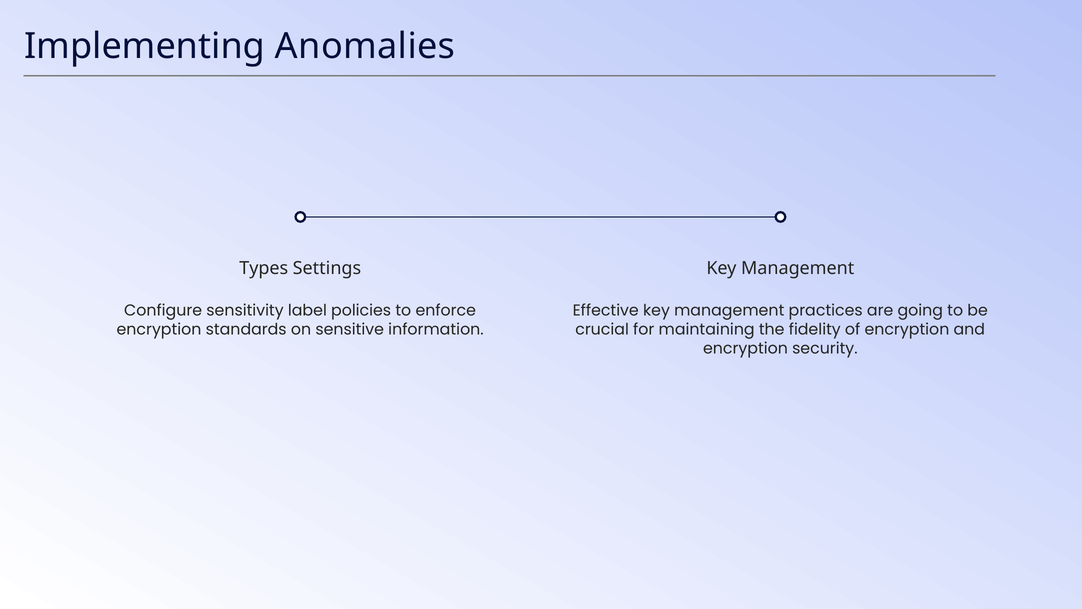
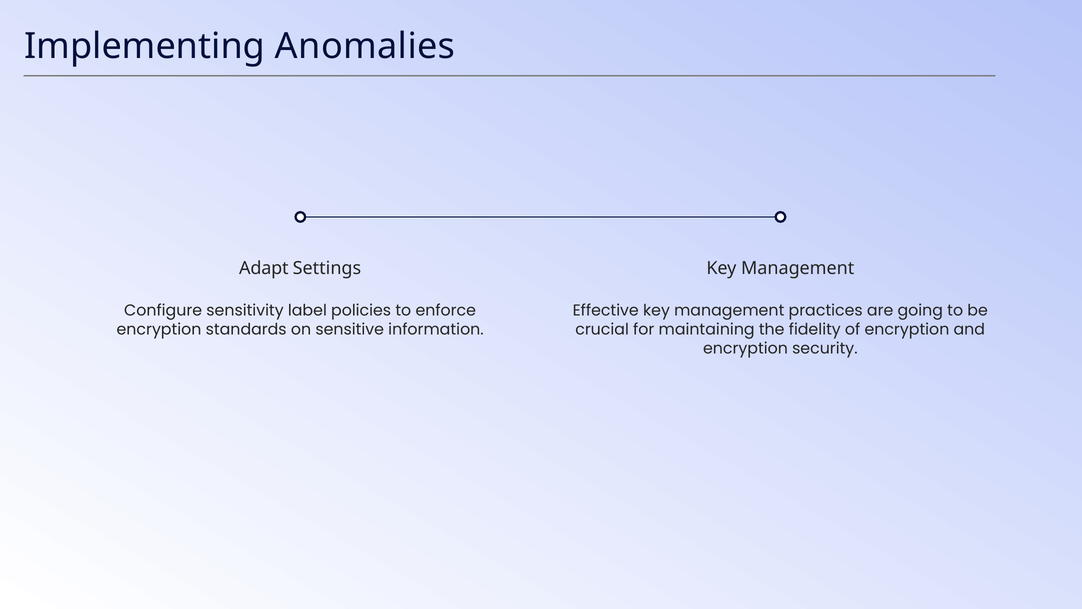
Types: Types -> Adapt (264, 268)
